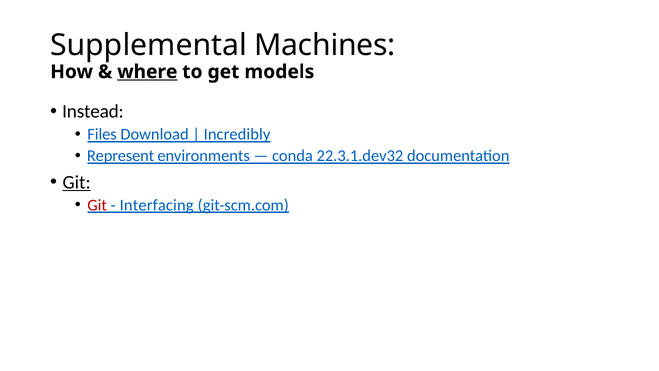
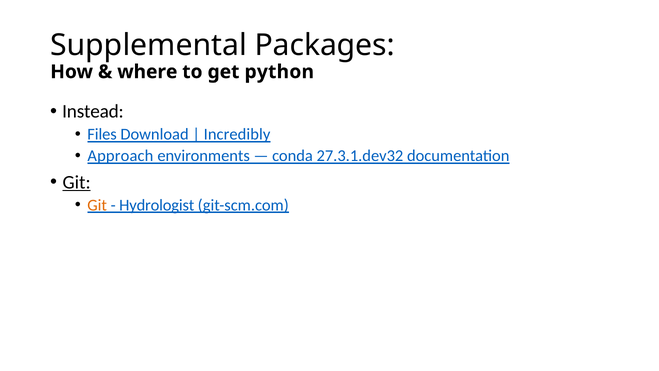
Machines: Machines -> Packages (325, 45)
where underline: present -> none (147, 72)
models: models -> python (279, 72)
Represent: Represent -> Approach (120, 156)
22.3.1.dev32: 22.3.1.dev32 -> 27.3.1.dev32 (360, 156)
Git colour: red -> orange (97, 205)
Interfacing: Interfacing -> Hydrologist (157, 205)
